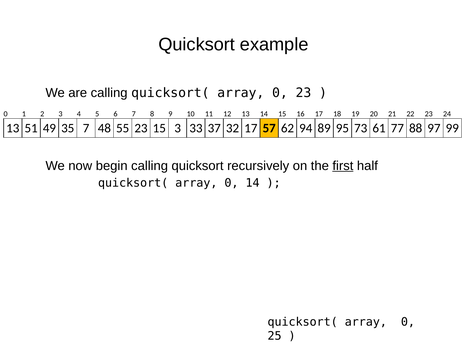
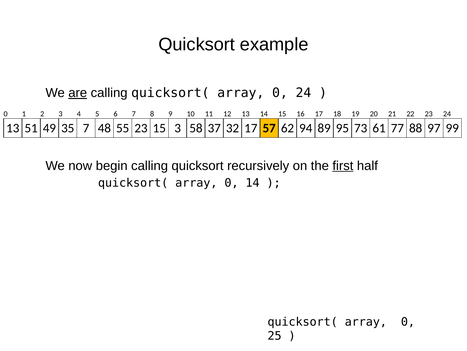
are underline: none -> present (78, 93)
0 23: 23 -> 24 (303, 93)
33: 33 -> 58 (196, 128)
